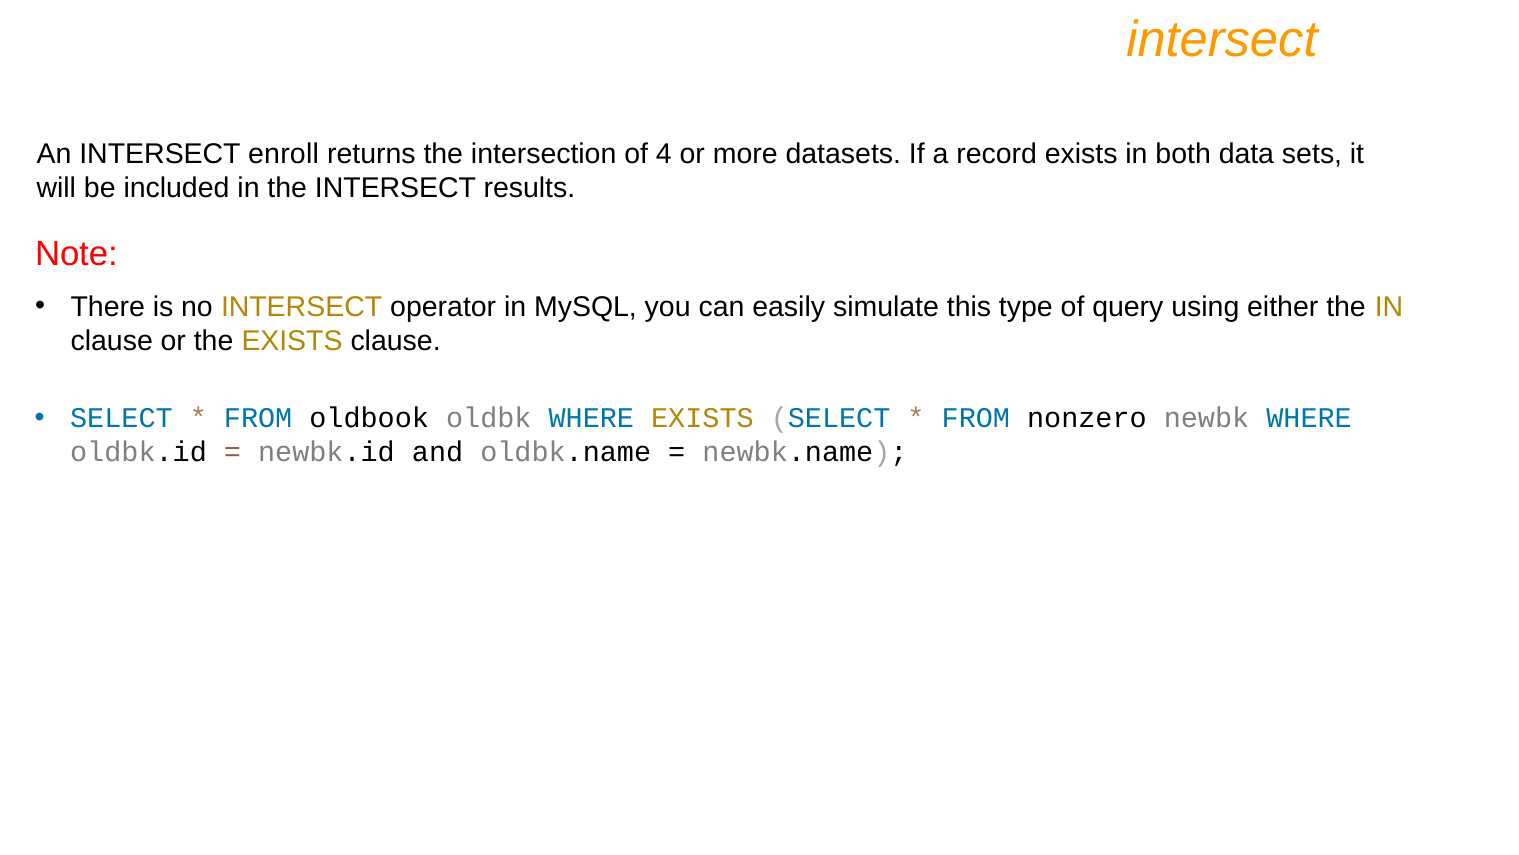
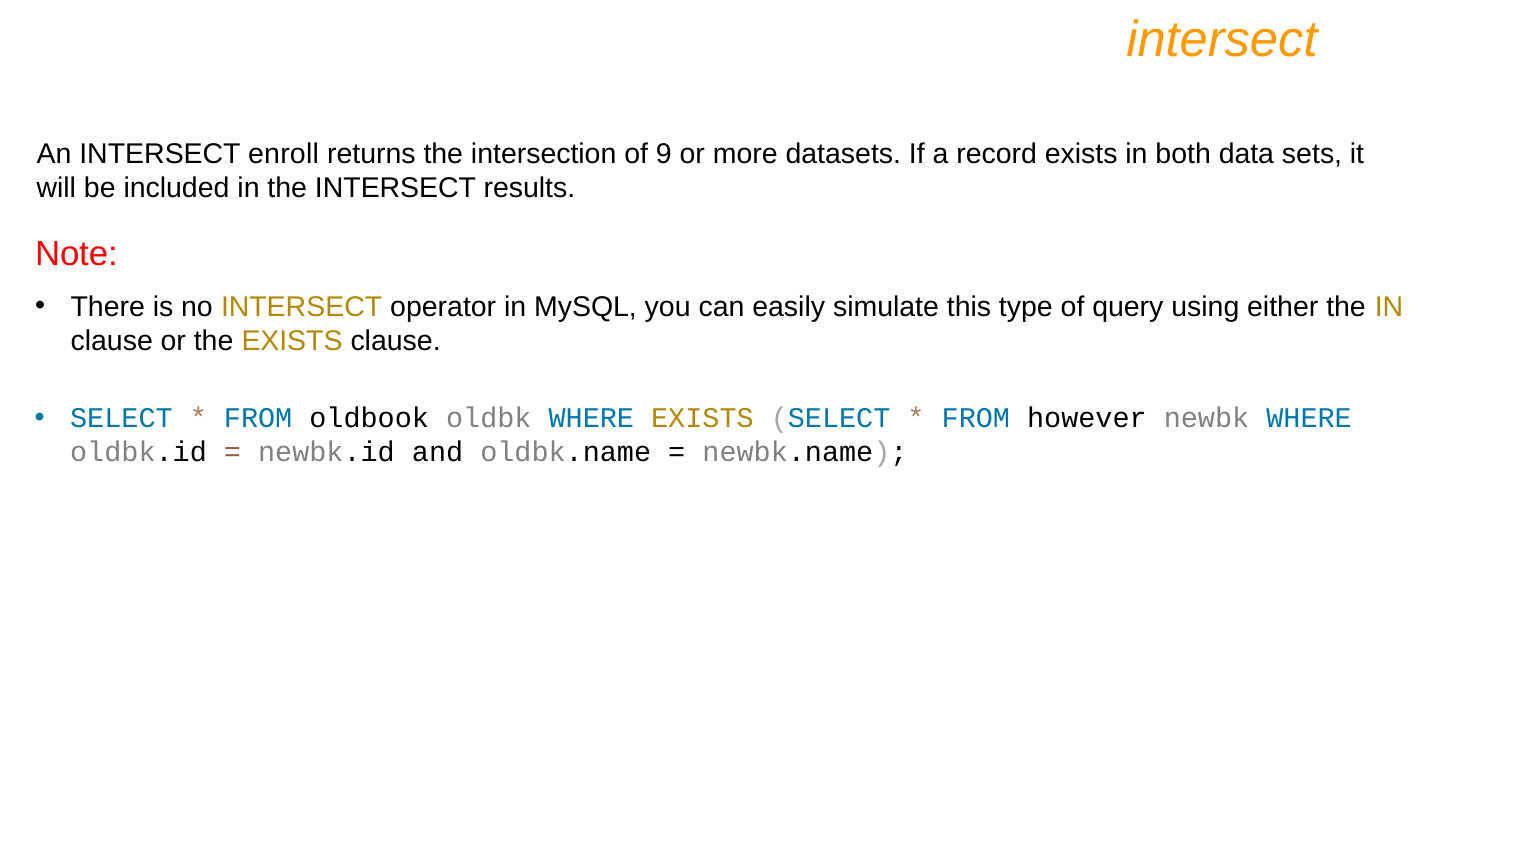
4: 4 -> 9 (664, 154)
nonzero: nonzero -> however (1087, 418)
